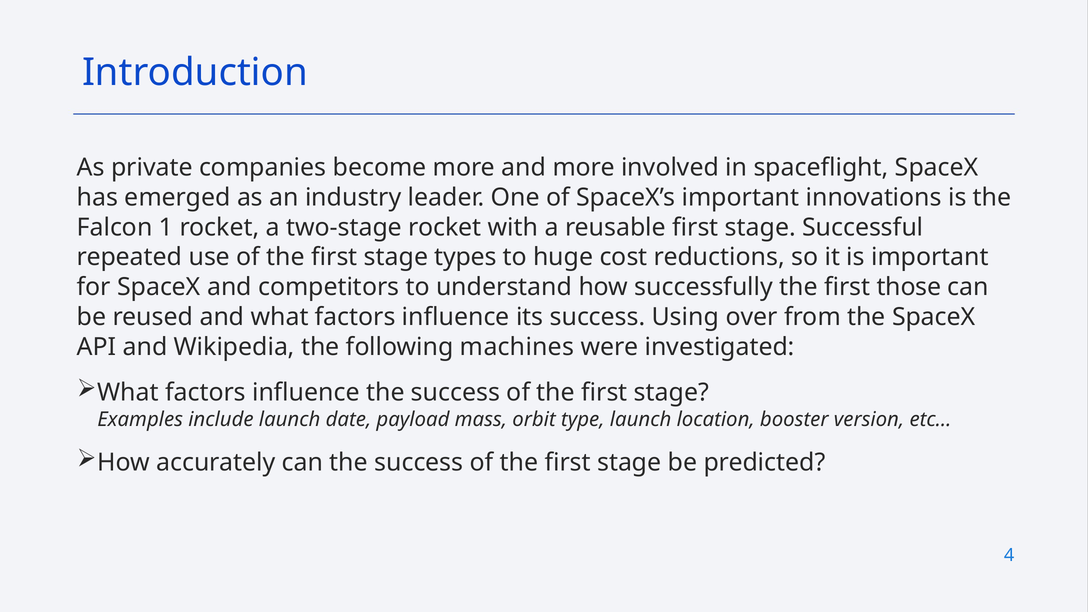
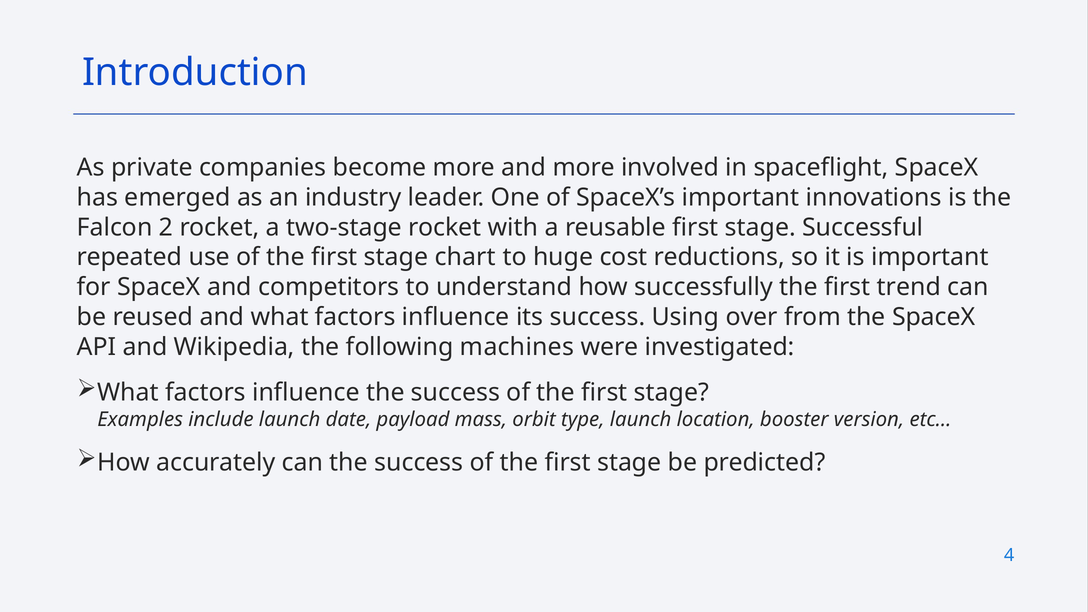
1: 1 -> 2 (166, 227)
types: types -> chart (465, 257)
those: those -> trend (909, 287)
